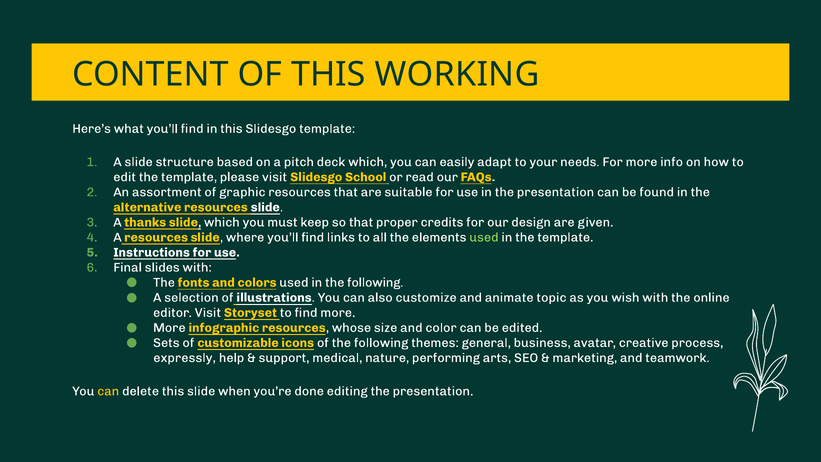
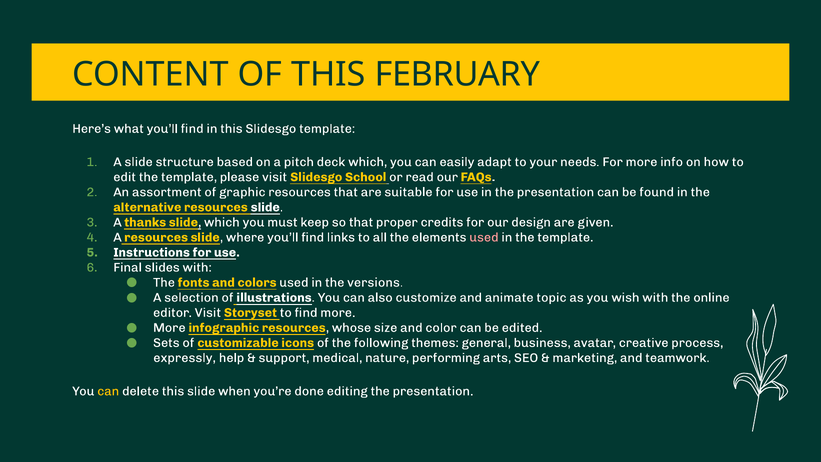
WORKING: WORKING -> FEBRUARY (457, 75)
used colour: light green -> pink (484, 237)
in the following: following -> versions (375, 282)
